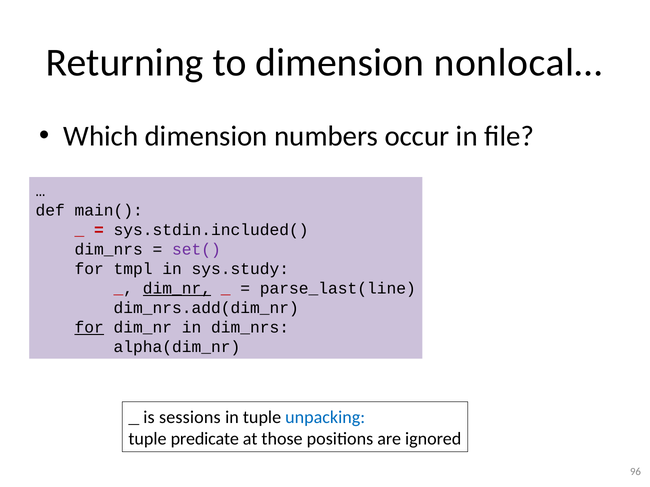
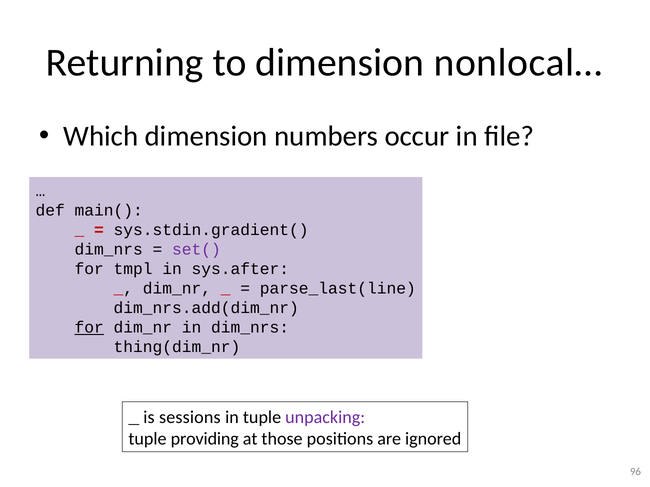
sys.stdin.included(: sys.stdin.included( -> sys.stdin.gradient( (211, 230)
sys.study: sys.study -> sys.after (240, 269)
dim_nr underline: present -> none (177, 289)
alpha(dim_nr: alpha(dim_nr -> thing(dim_nr (177, 347)
unpacking colour: blue -> purple (325, 418)
predicate: predicate -> providing (205, 439)
